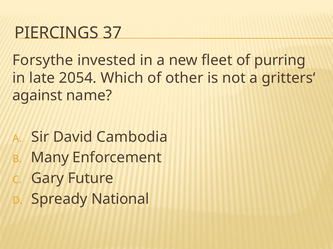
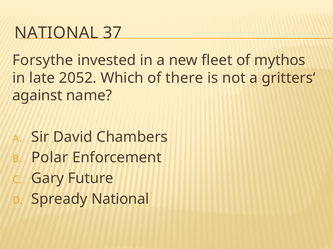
PIERCINGS: PIERCINGS -> NATIONAL (56, 33)
purring: purring -> mythos (280, 60)
2054: 2054 -> 2052 (78, 78)
other: other -> there (184, 78)
Cambodia: Cambodia -> Chambers (132, 137)
Many: Many -> Polar (50, 158)
